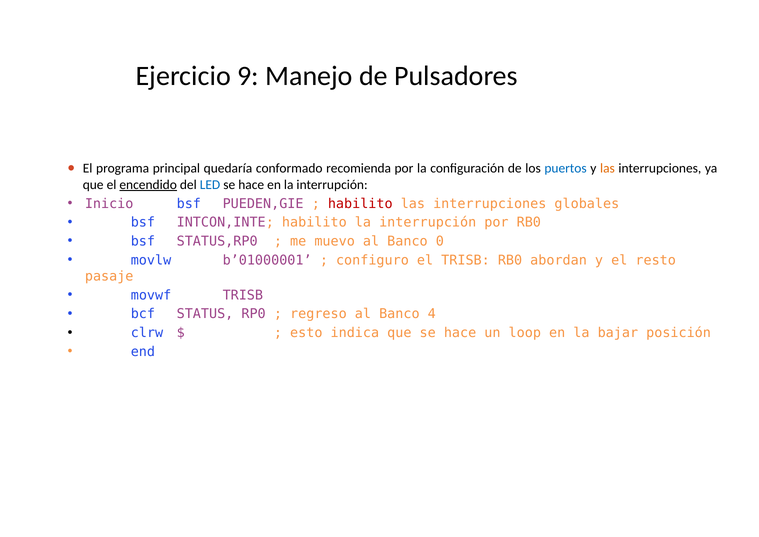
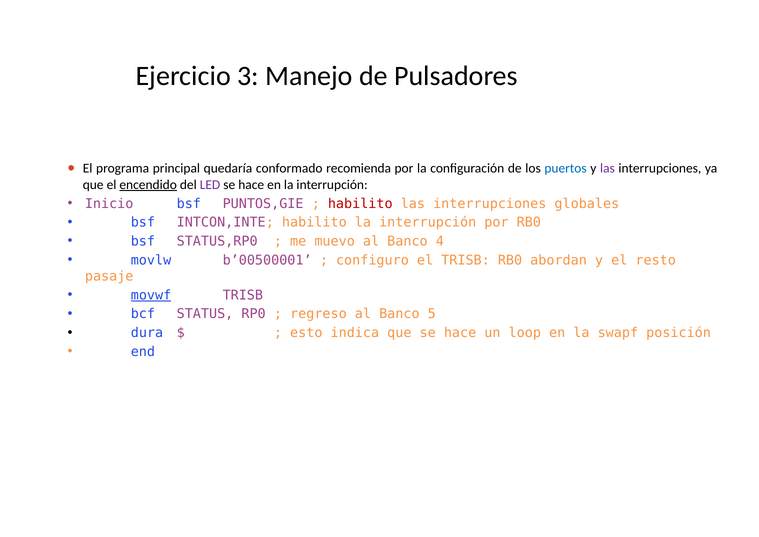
9: 9 -> 3 (248, 76)
las colour: orange -> purple (607, 168)
LED colour: blue -> purple (210, 185)
PUEDEN,GIE: PUEDEN,GIE -> PUNTOS,GIE (263, 203)
0: 0 -> 4 (440, 241)
b’01000001: b’01000001 -> b’00500001 (267, 260)
movwf underline: none -> present (151, 295)
4: 4 -> 5 (432, 314)
clrw: clrw -> dura (147, 333)
bajar: bajar -> swapf (618, 333)
